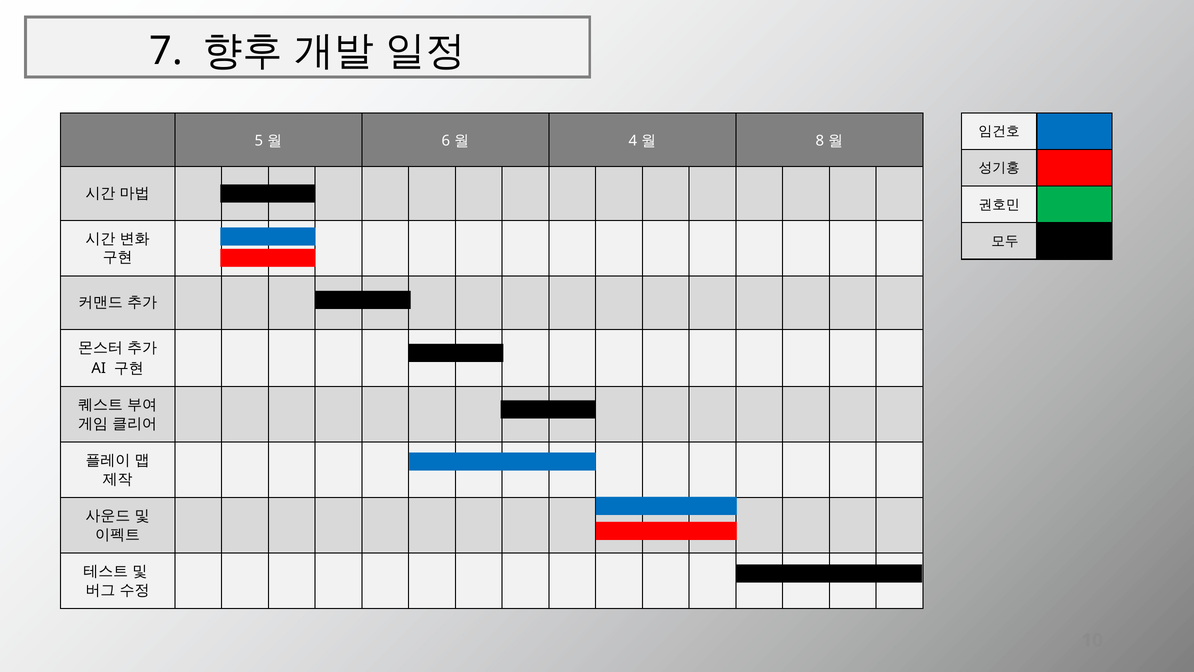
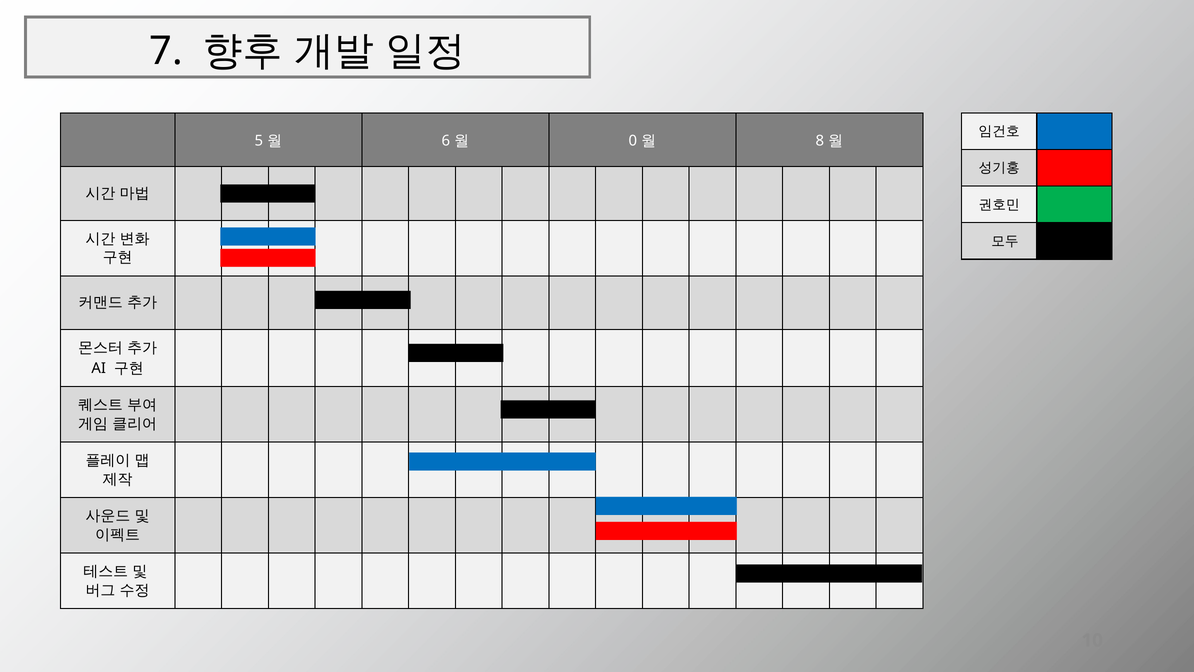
4: 4 -> 0 (633, 141)
